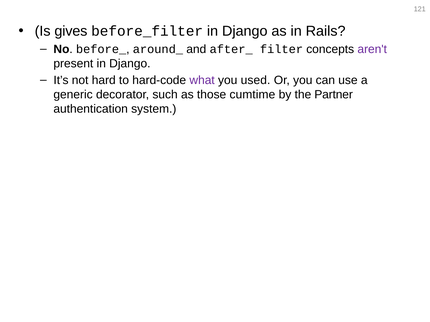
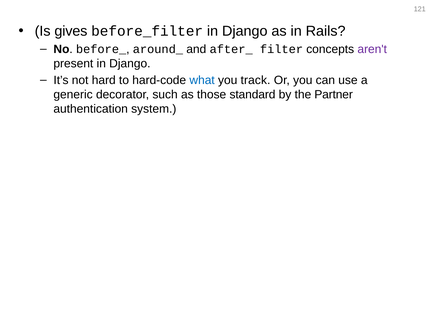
what colour: purple -> blue (202, 80)
used: used -> track (256, 80)
cumtime: cumtime -> standard (253, 95)
